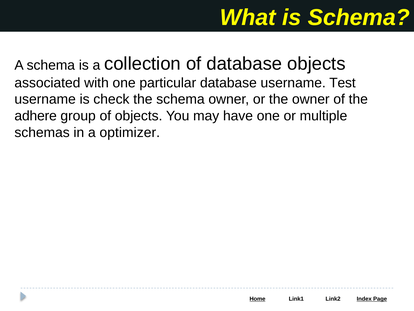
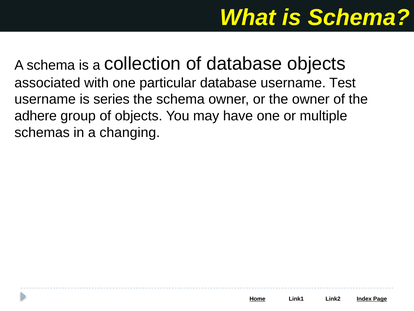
check: check -> series (112, 99)
optimizer: optimizer -> changing (130, 132)
